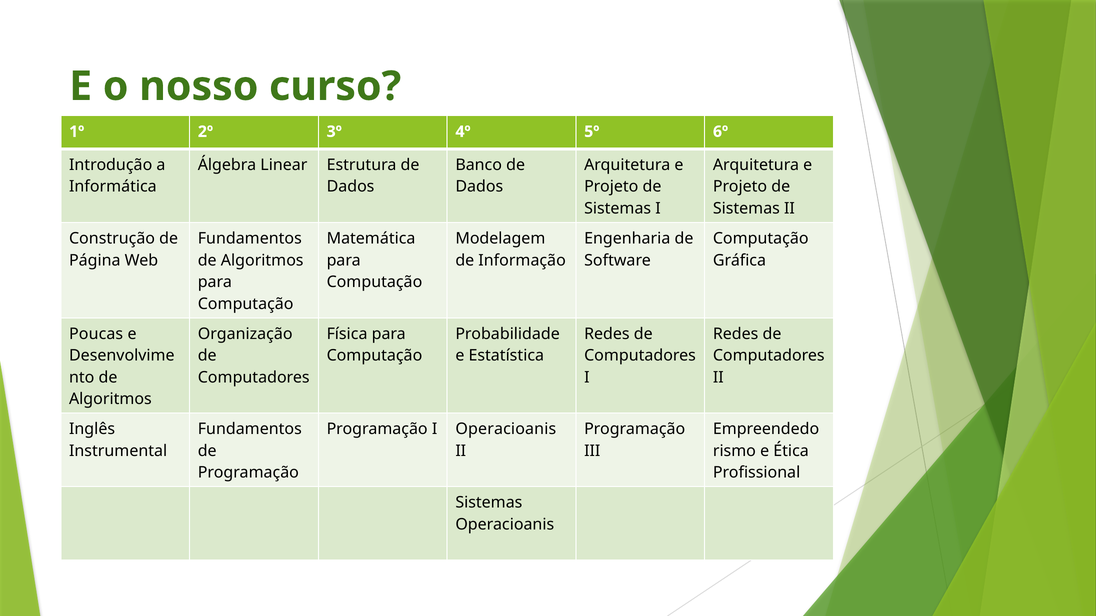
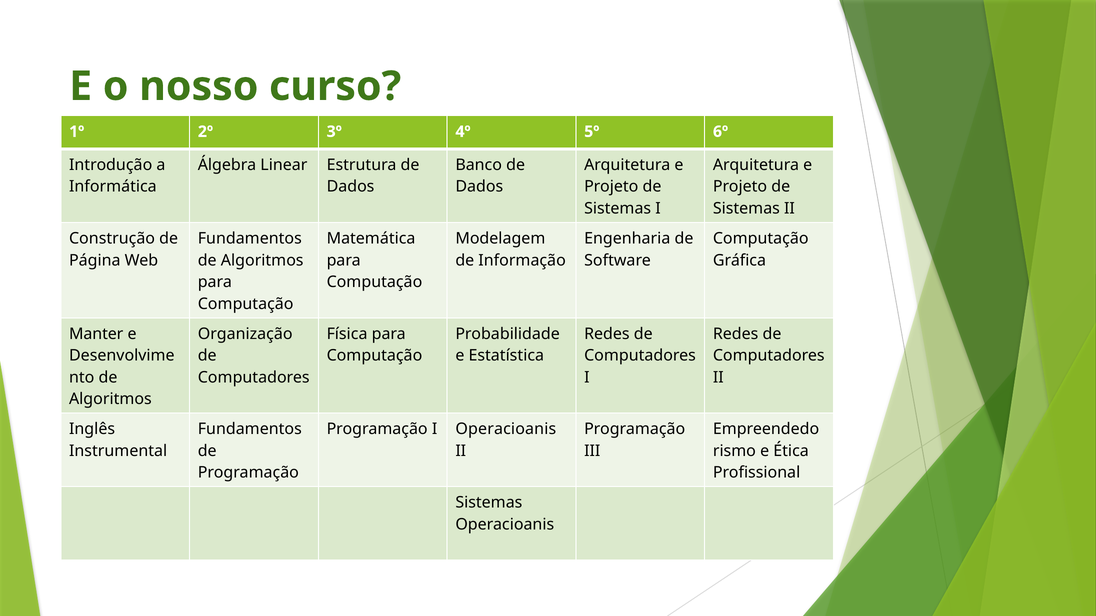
Poucas: Poucas -> Manter (96, 334)
